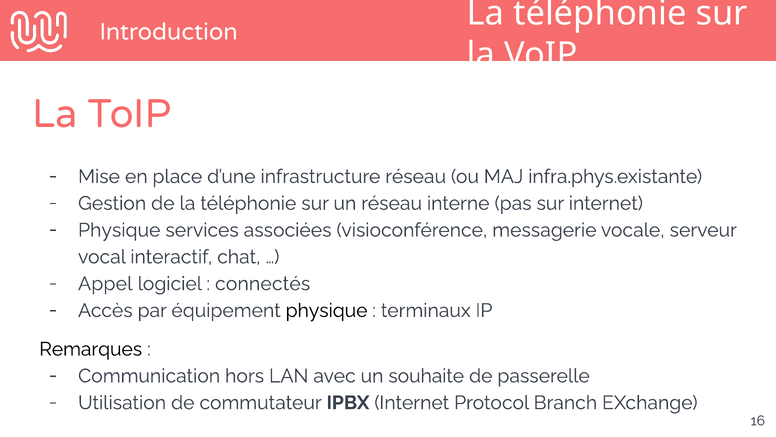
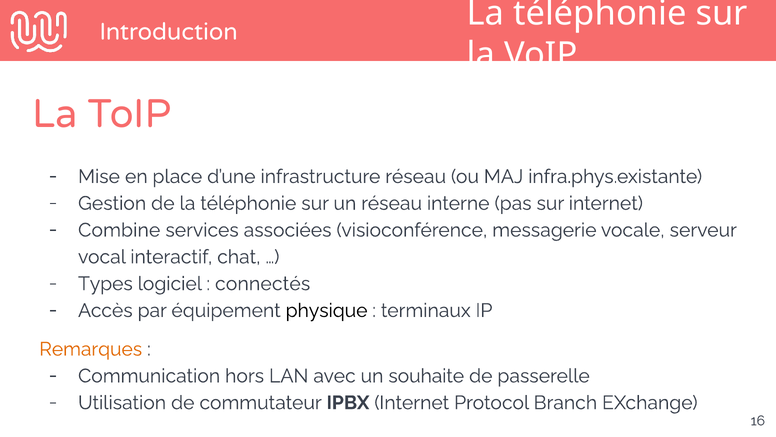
Physique: Physique -> Combine (119, 230)
Appel: Appel -> Types (105, 283)
Remarques colour: black -> orange (91, 349)
